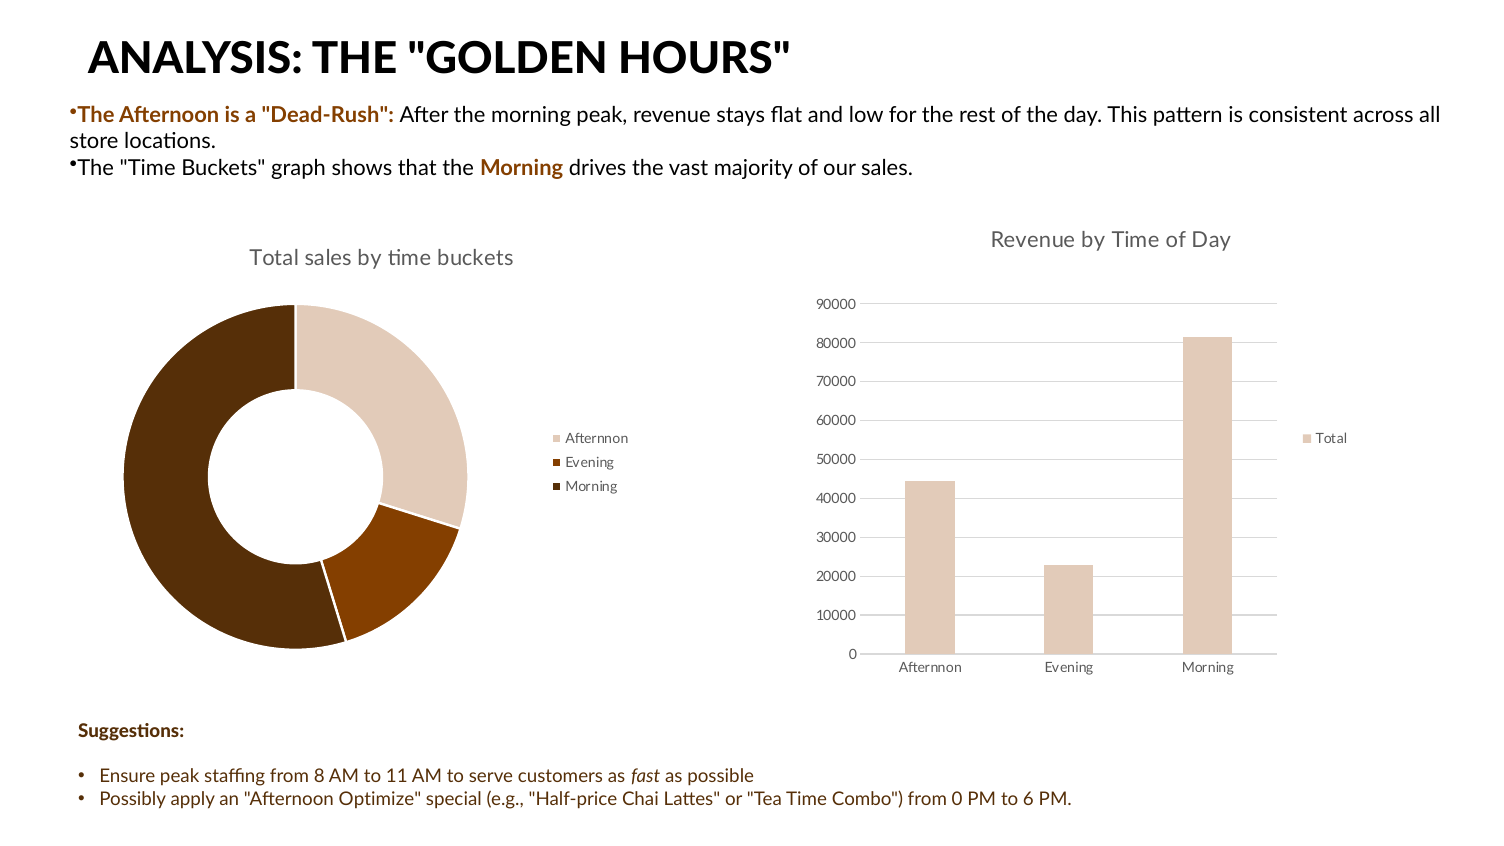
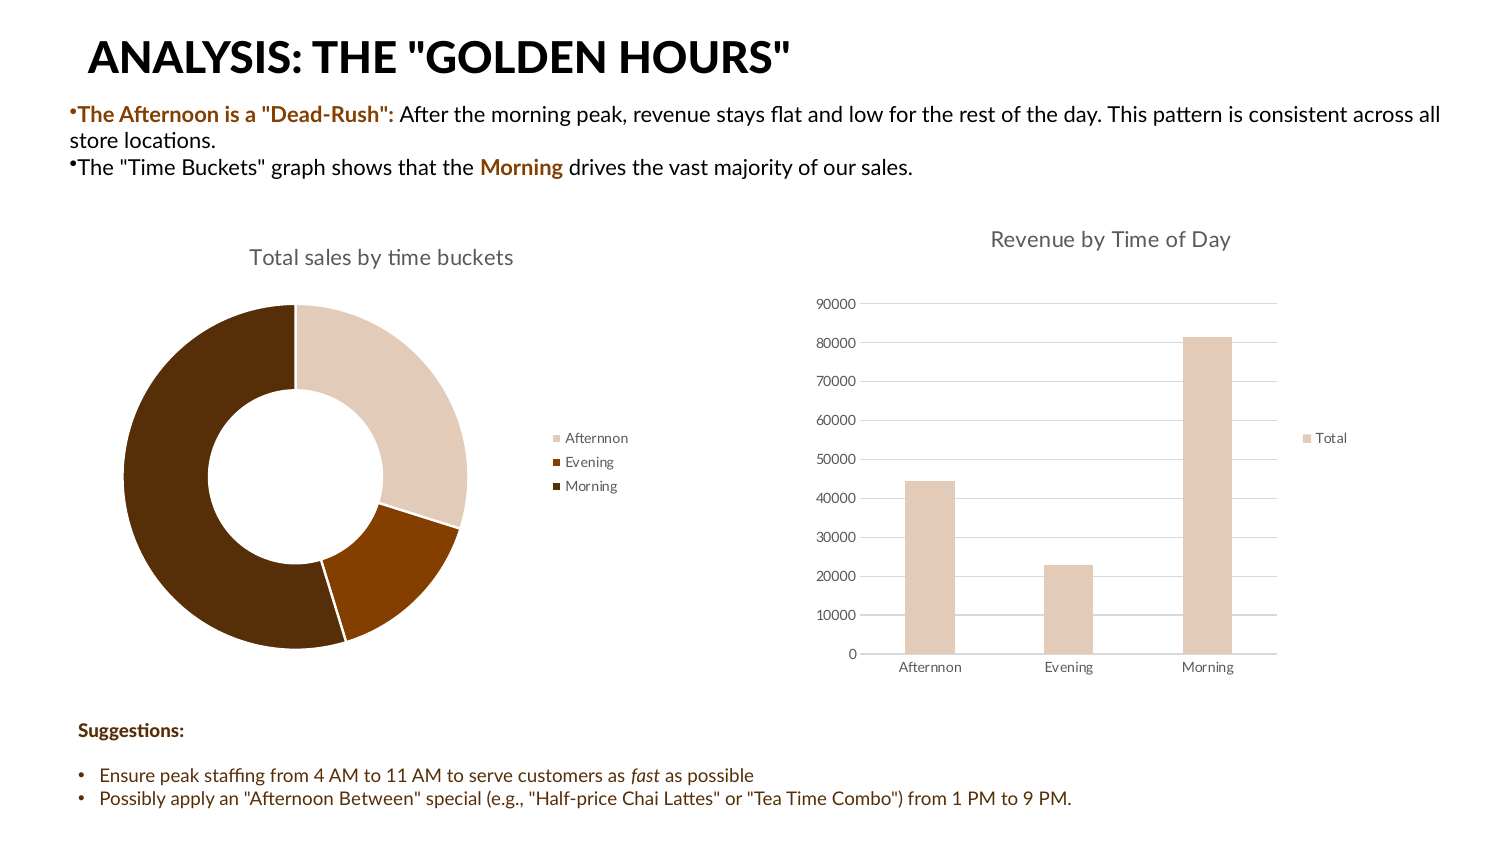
8: 8 -> 4 (319, 777)
Optimize: Optimize -> Between (380, 799)
from 0: 0 -> 1 (957, 799)
6: 6 -> 9 (1028, 799)
